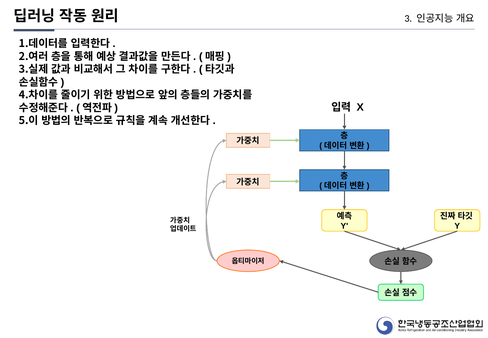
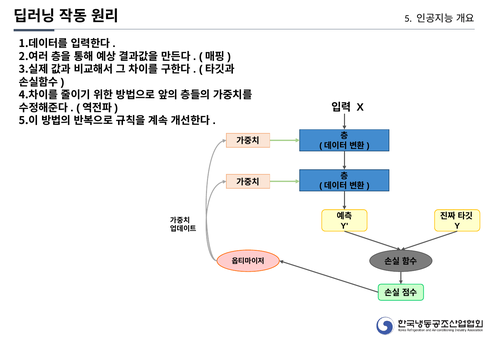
3: 3 -> 5 (408, 18)
